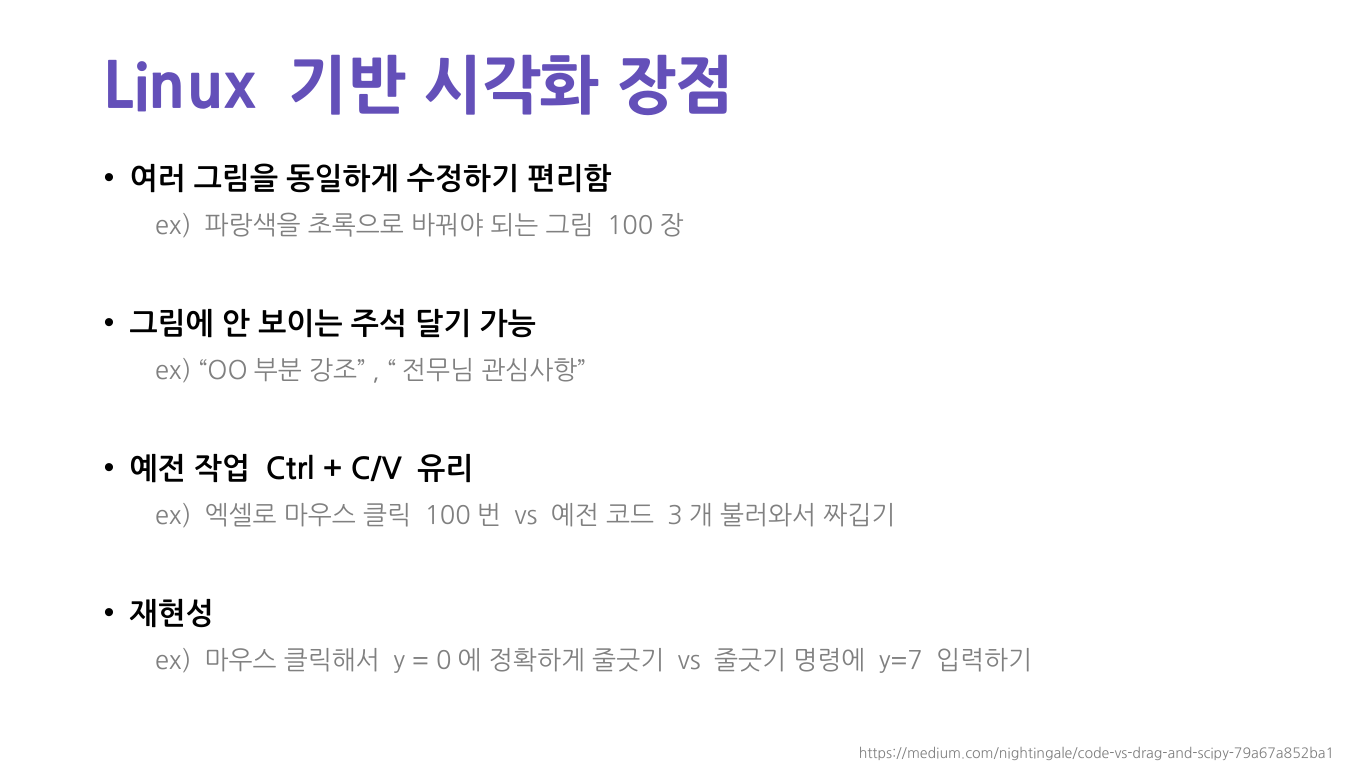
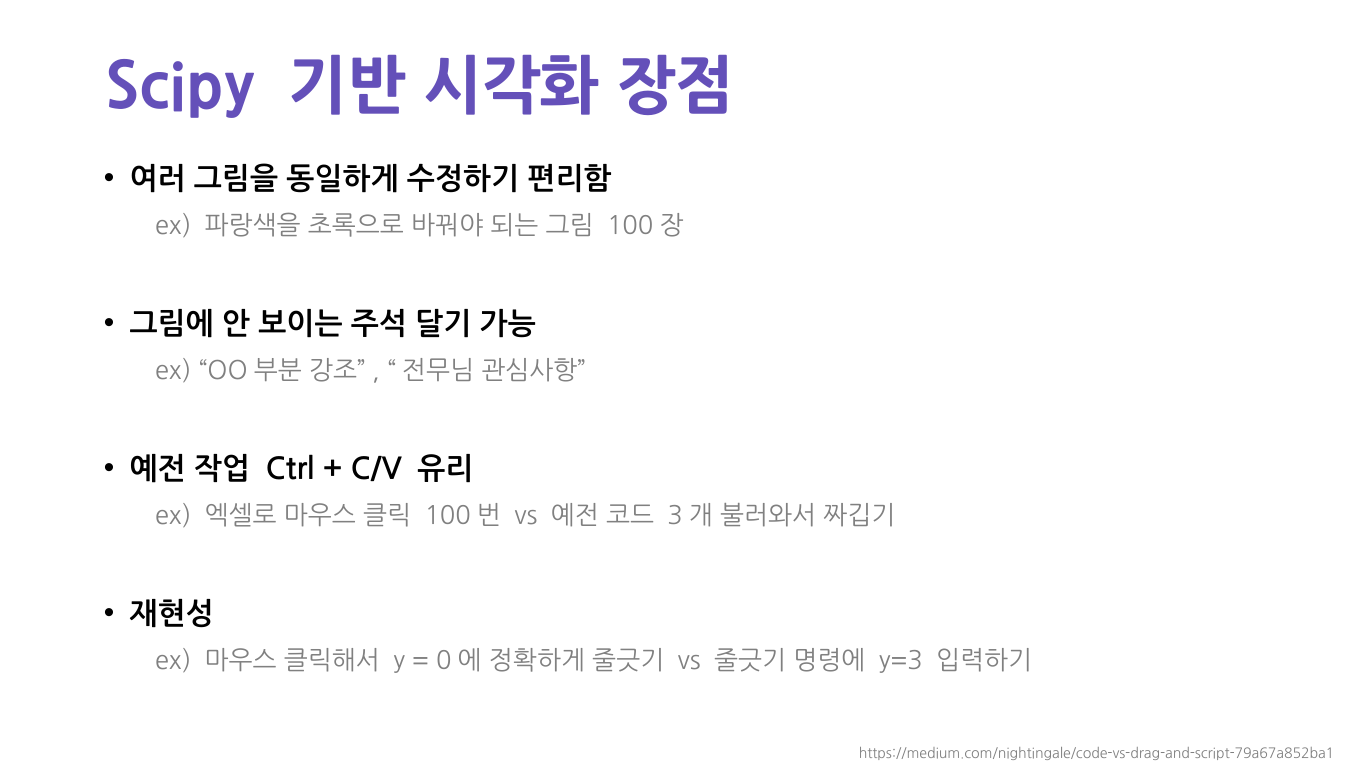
Linux: Linux -> Scipy (180, 88)
y=7: y=7 -> y=3 (901, 661)
https://medium.com/nightingale/code-vs-drag-and-scipy-79a67a852ba1: https://medium.com/nightingale/code-vs-drag-and-scipy-79a67a852ba1 -> https://medium.com/nightingale/code-vs-drag-and-script-79a67a852ba1 (1097, 754)
